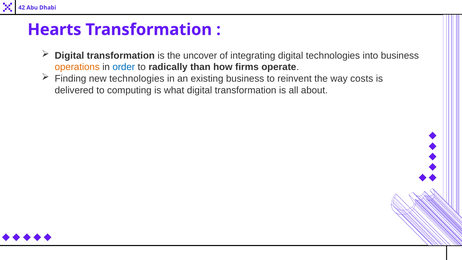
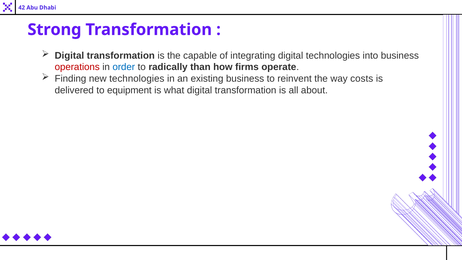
Hearts: Hearts -> Strong (54, 30)
uncover: uncover -> capable (200, 56)
operations colour: orange -> red (77, 67)
computing: computing -> equipment (129, 90)
